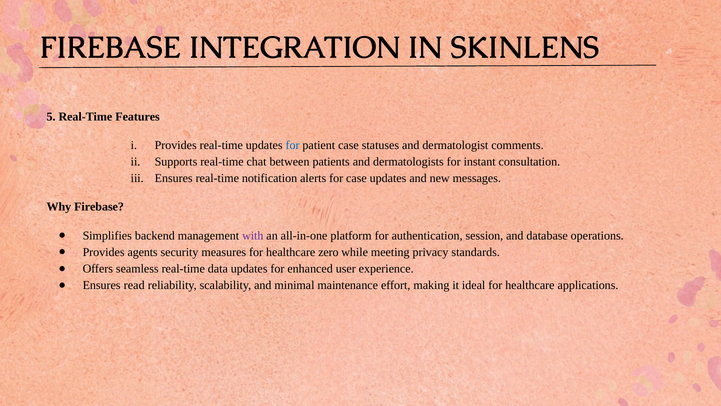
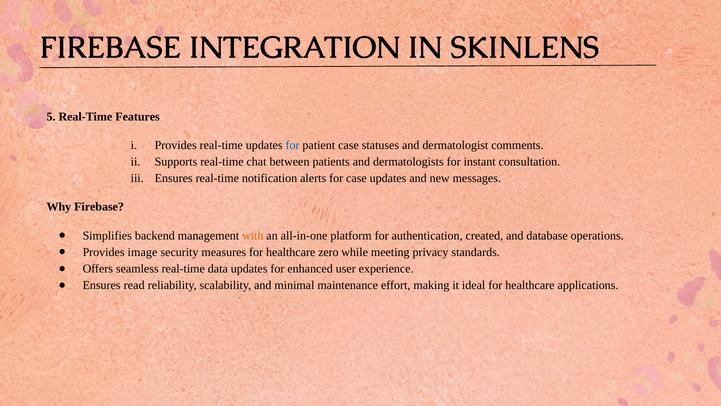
with colour: purple -> orange (253, 235)
session: session -> created (484, 235)
agents: agents -> image (143, 252)
